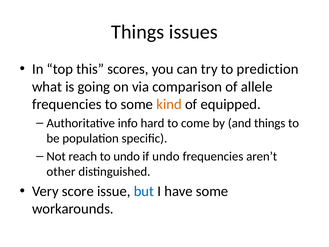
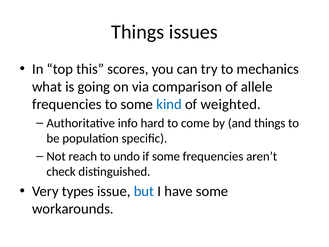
prediction: prediction -> mechanics (268, 69)
kind colour: orange -> blue (169, 104)
equipped: equipped -> weighted (231, 104)
if undo: undo -> some (166, 156)
other: other -> check (61, 172)
score: score -> types (78, 191)
